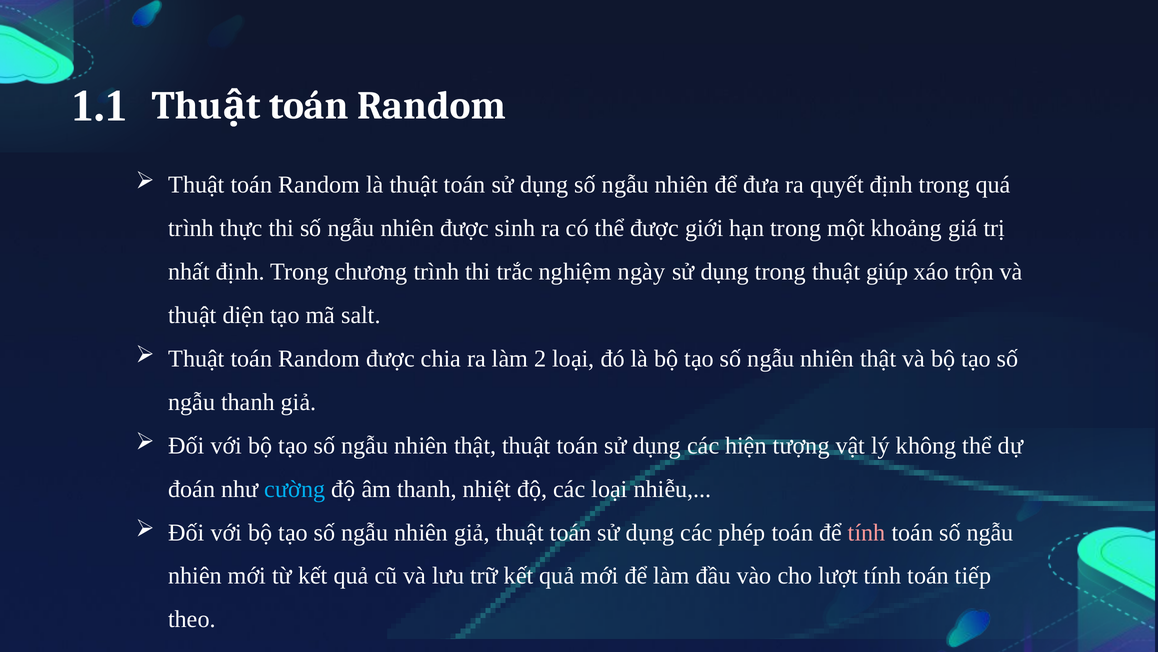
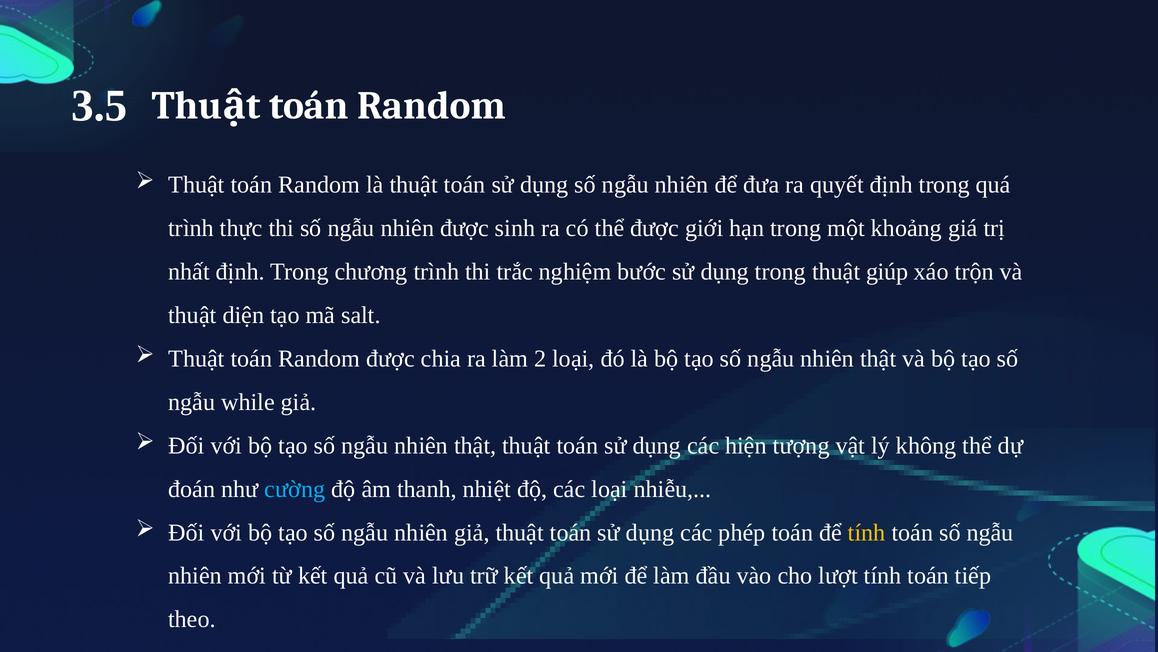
1.1: 1.1 -> 3.5 (99, 106)
ngày: ngày -> bước (642, 271)
ngẫu thanh: thanh -> while (248, 402)
tính colour: pink -> yellow (867, 532)
